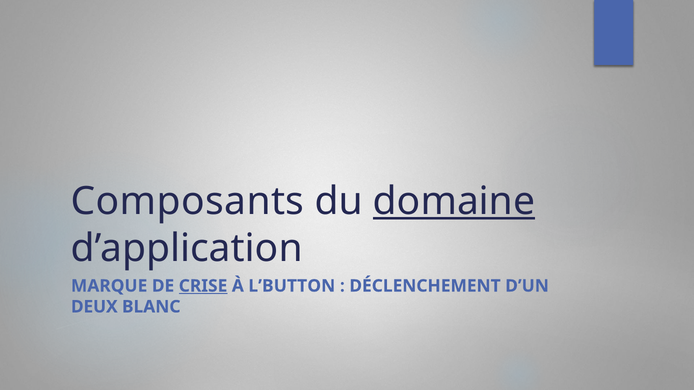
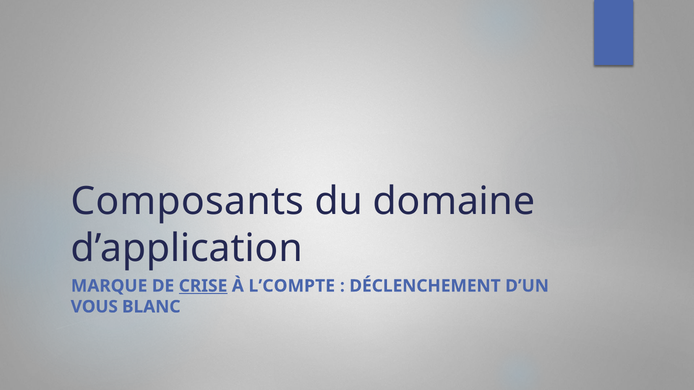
domaine underline: present -> none (454, 202)
L’BUTTON: L’BUTTON -> L’COMPTE (292, 286)
DEUX: DEUX -> VOUS (94, 307)
